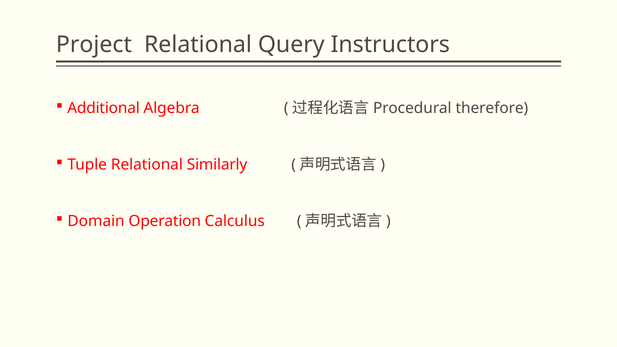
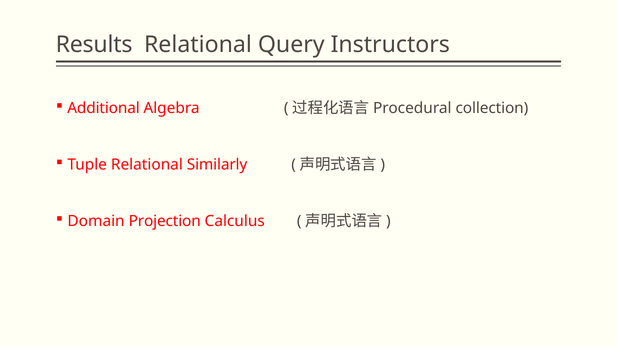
Project: Project -> Results (94, 44)
therefore: therefore -> collection (492, 108)
Operation: Operation -> Projection (165, 221)
